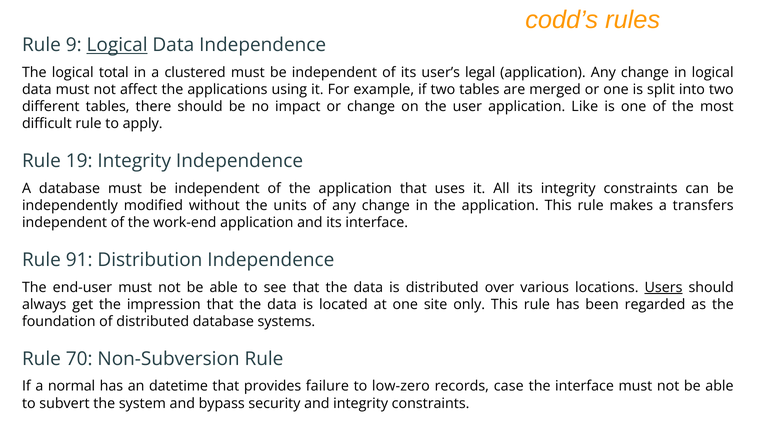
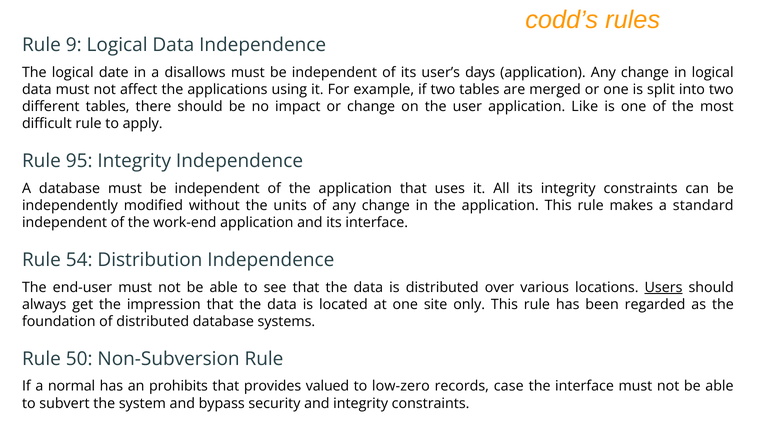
Logical underline: present -> none (117, 45)
total: total -> date (114, 72)
clustered: clustered -> disallows (195, 72)
legal: legal -> days (480, 72)
19: 19 -> 95 (79, 161)
transfers: transfers -> standard (703, 206)
91: 91 -> 54 (79, 260)
70: 70 -> 50 (79, 359)
datetime: datetime -> prohibits (178, 386)
failure: failure -> valued (327, 386)
